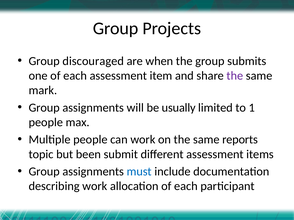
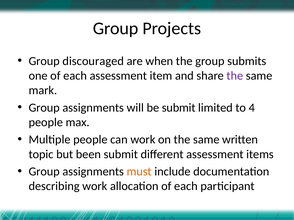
be usually: usually -> submit (179, 108)
1: 1 -> 4 (252, 108)
reports: reports -> written (240, 140)
must colour: blue -> orange (139, 172)
